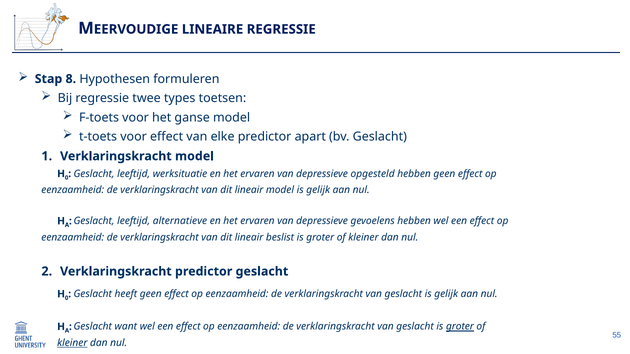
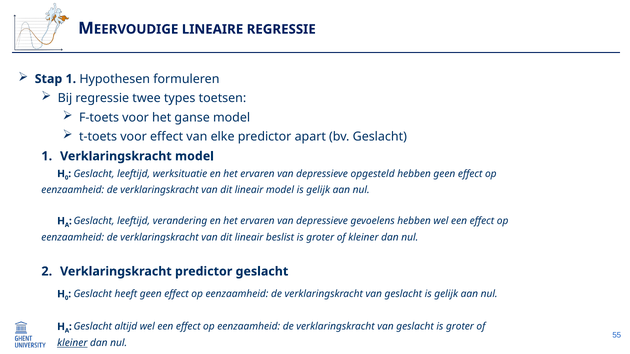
Stap 8: 8 -> 1 (71, 79)
alternatieve: alternatieve -> verandering (180, 221)
want: want -> altijd (126, 327)
groter underline: present -> none (460, 327)
